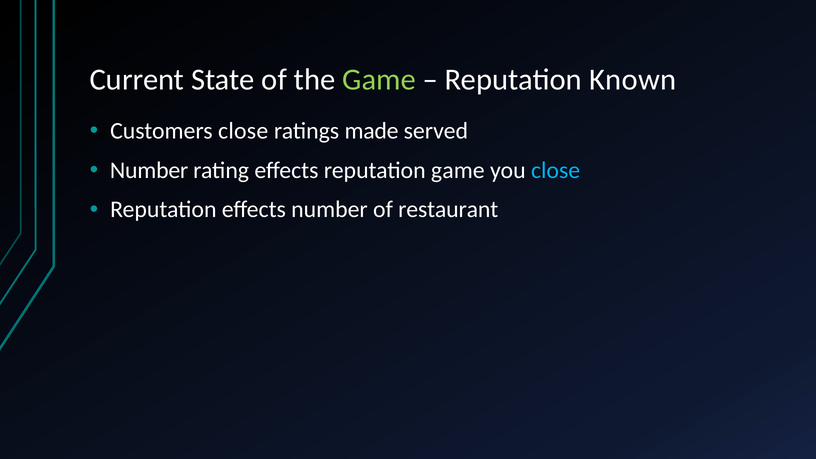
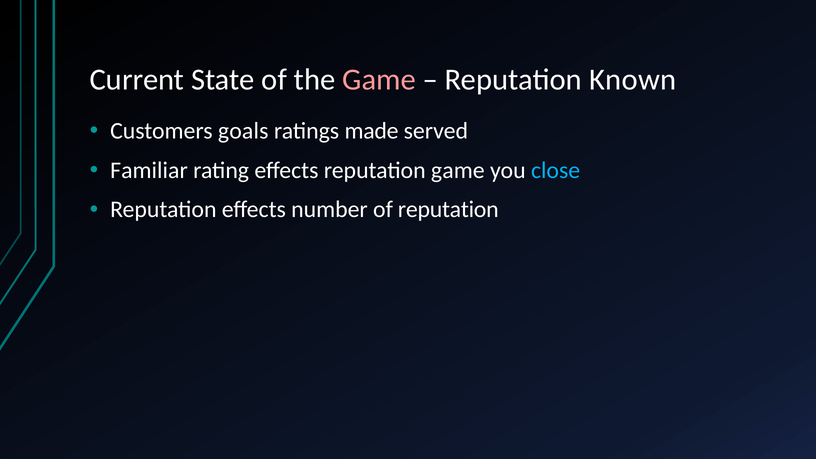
Game colour: light green -> pink (379, 80)
Customers close: close -> goals (243, 131)
Number: Number -> Familiar (149, 170)
of restaurant: restaurant -> reputation (448, 210)
